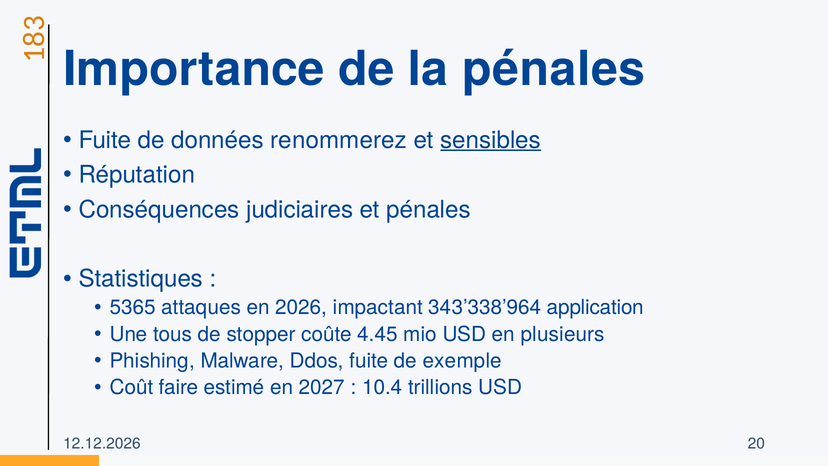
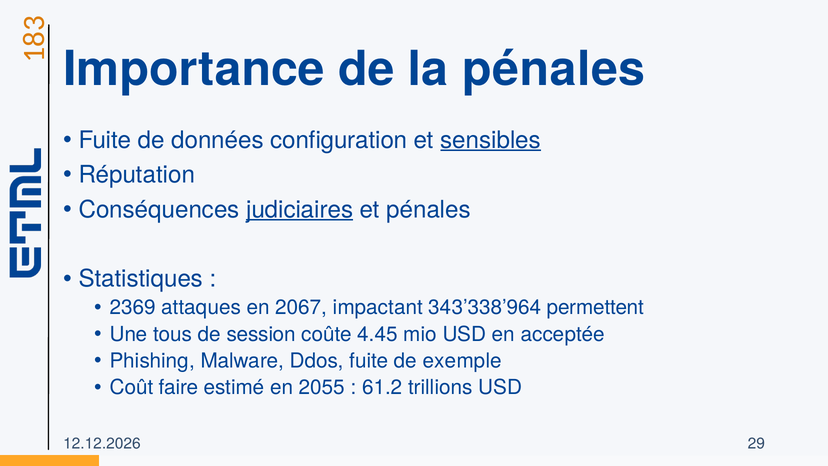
renommerez: renommerez -> configuration (339, 140)
judiciaires underline: none -> present (300, 209)
5365: 5365 -> 2369 (133, 307)
2026: 2026 -> 2067 (301, 307)
application: application -> permettent (595, 307)
stopper: stopper -> session (261, 334)
plusieurs: plusieurs -> acceptée (563, 334)
2027: 2027 -> 2055 (322, 387)
10.4: 10.4 -> 61.2 (382, 387)
20: 20 -> 29 (756, 443)
